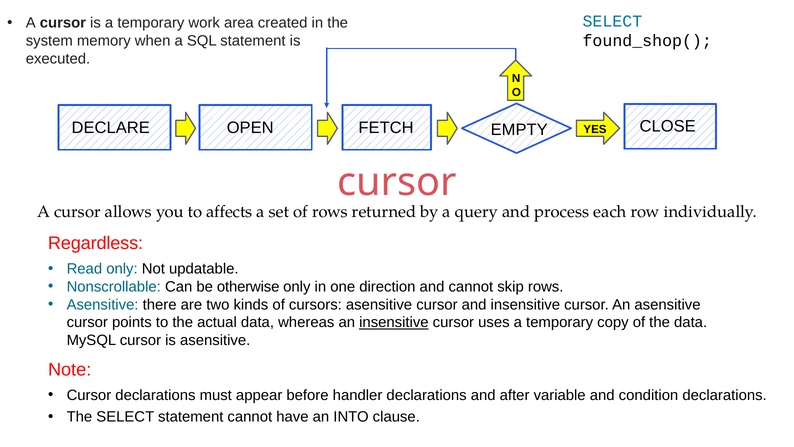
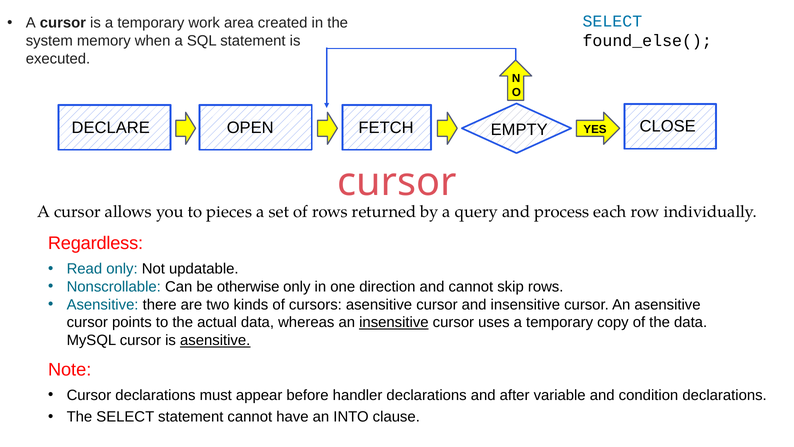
found_shop(: found_shop( -> found_else( (647, 41)
affects: affects -> pieces (229, 212)
asensitive underline: none -> present (215, 340)
